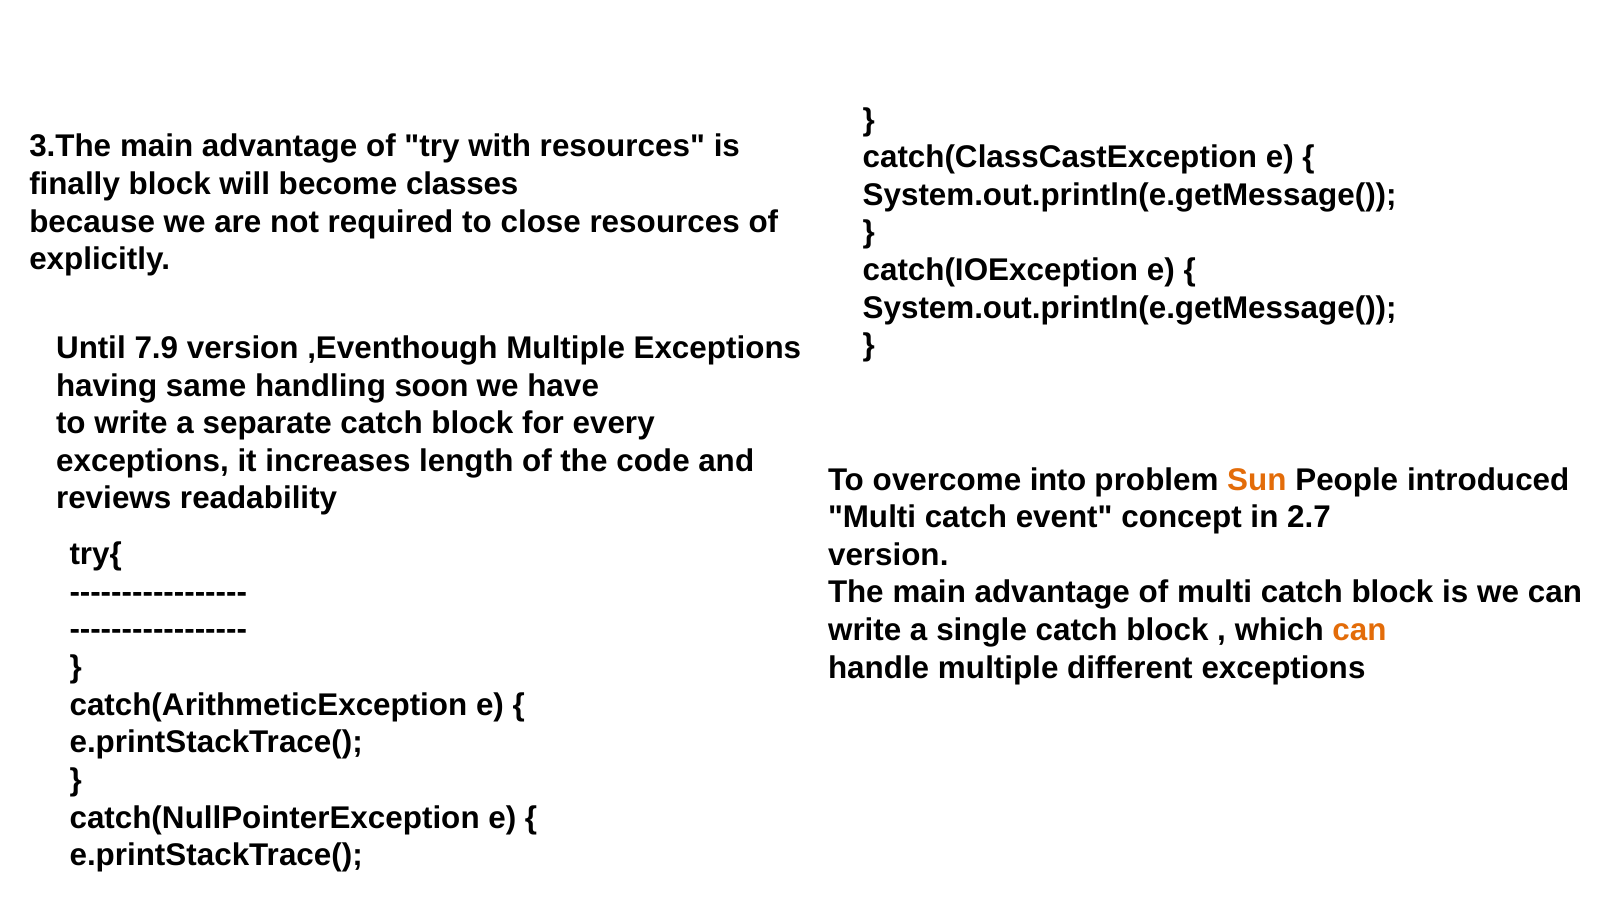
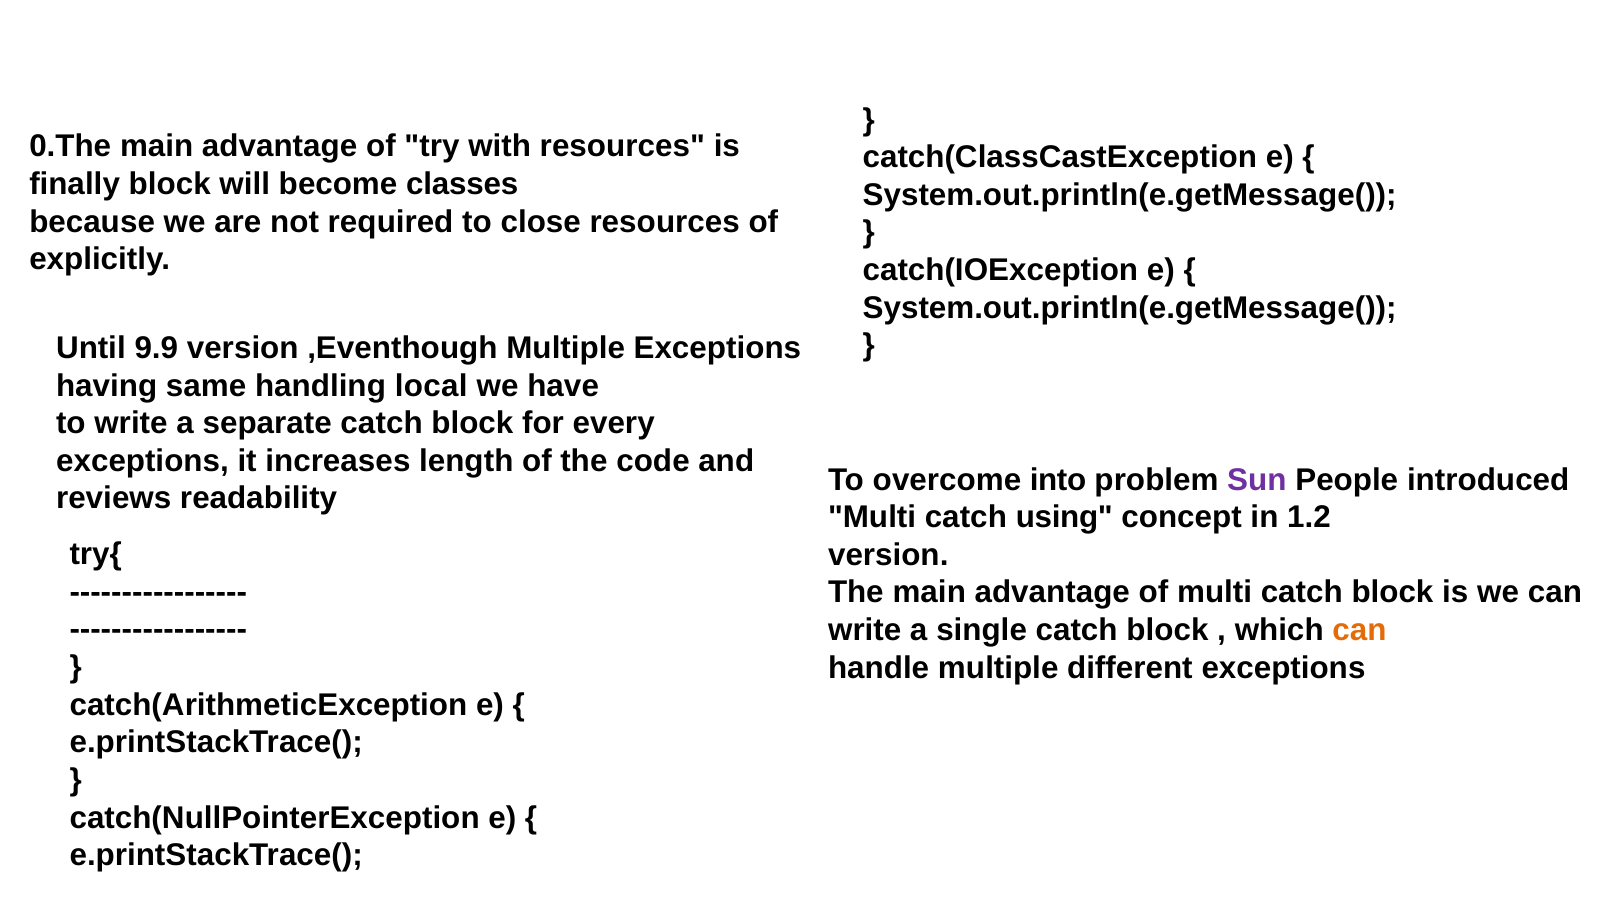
3.The: 3.The -> 0.The (70, 147)
7.9: 7.9 -> 9.9 (156, 348)
soon: soon -> local (431, 386)
Sun colour: orange -> purple (1257, 480)
event: event -> using (1064, 518)
2.7: 2.7 -> 1.2 (1309, 518)
